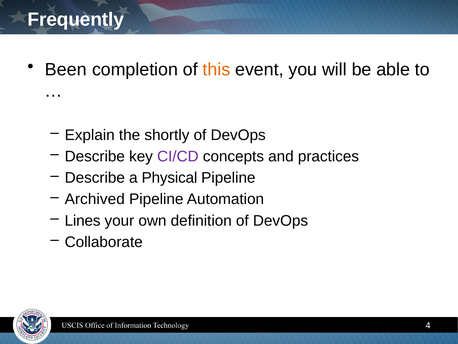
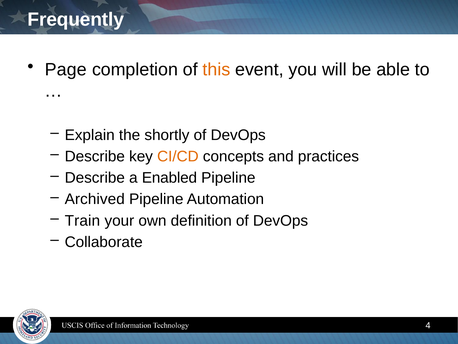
Been: Been -> Page (66, 69)
CI/CD colour: purple -> orange (178, 156)
Physical: Physical -> Enabled (169, 178)
Lines: Lines -> Train (82, 220)
